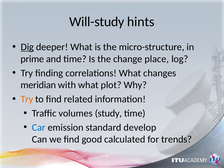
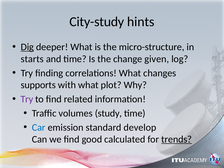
Will-study: Will-study -> City-study (97, 22)
prime: prime -> starts (32, 59)
place: place -> given (157, 59)
meridian: meridian -> supports (38, 85)
Try colour: orange -> purple (27, 99)
trends underline: none -> present (177, 139)
